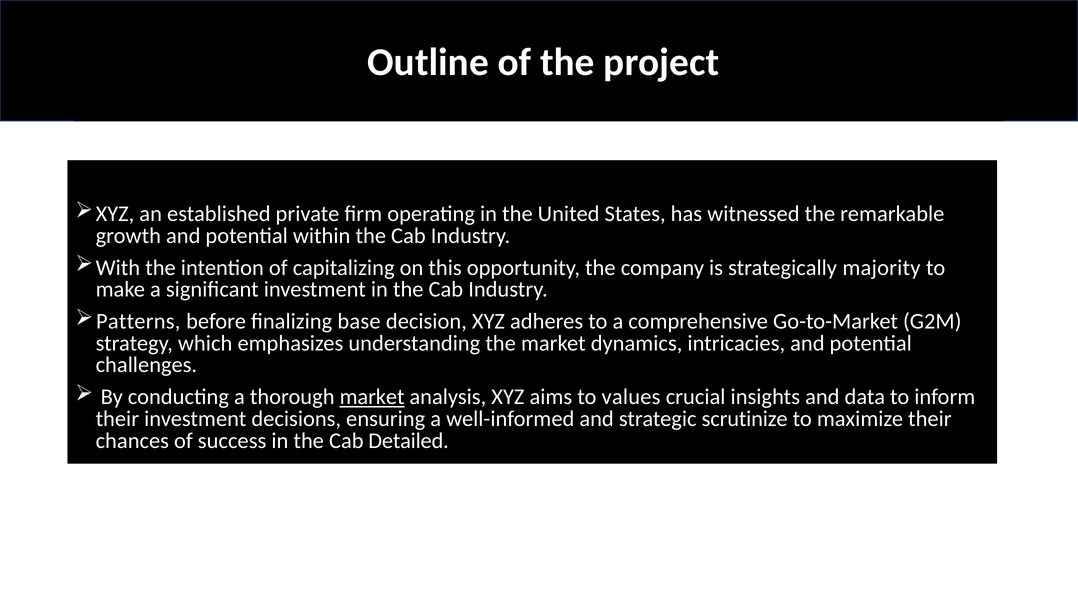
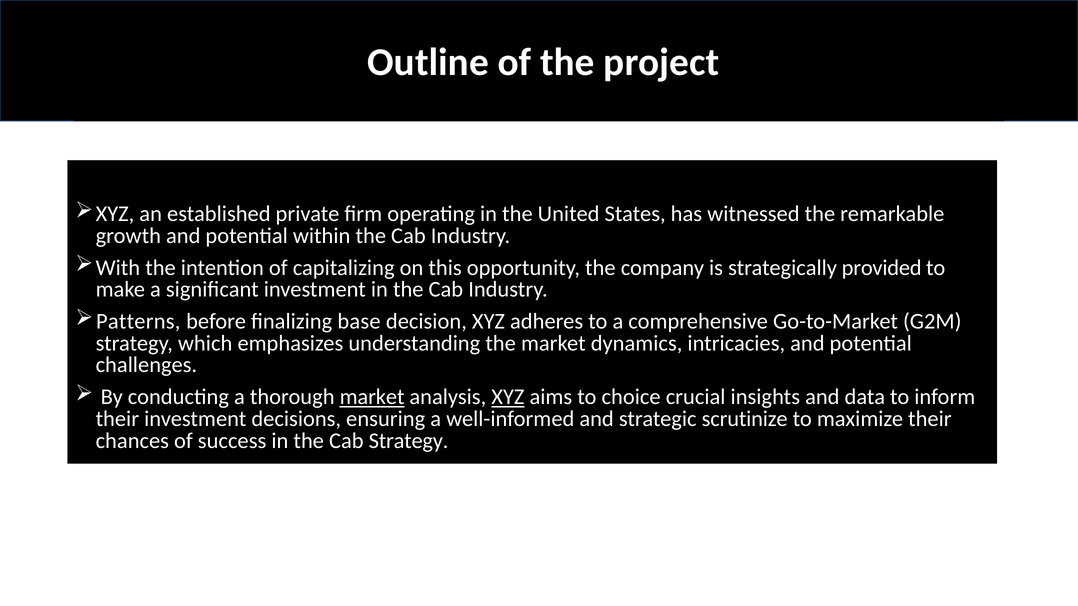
majority: majority -> provided (882, 268)
XYZ underline: none -> present (508, 397)
values: values -> choice (631, 397)
Cab Detailed: Detailed -> Strategy (409, 441)
